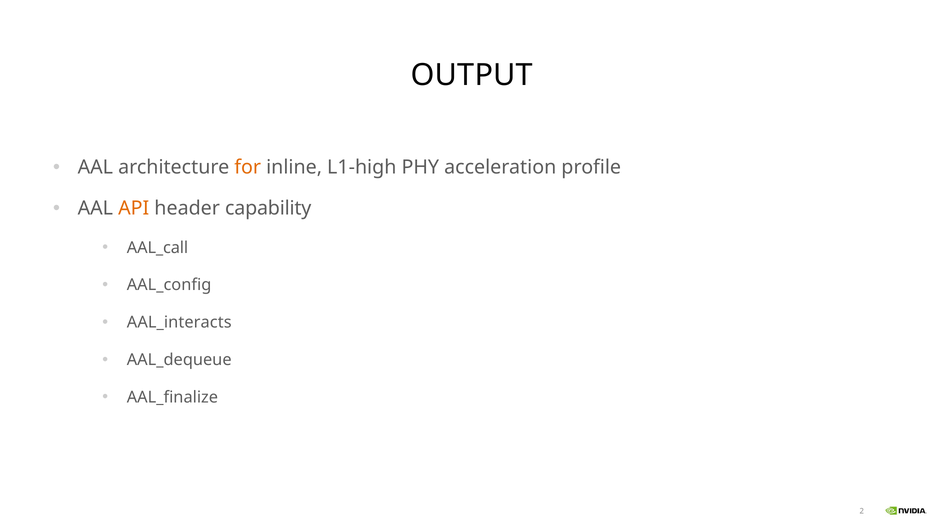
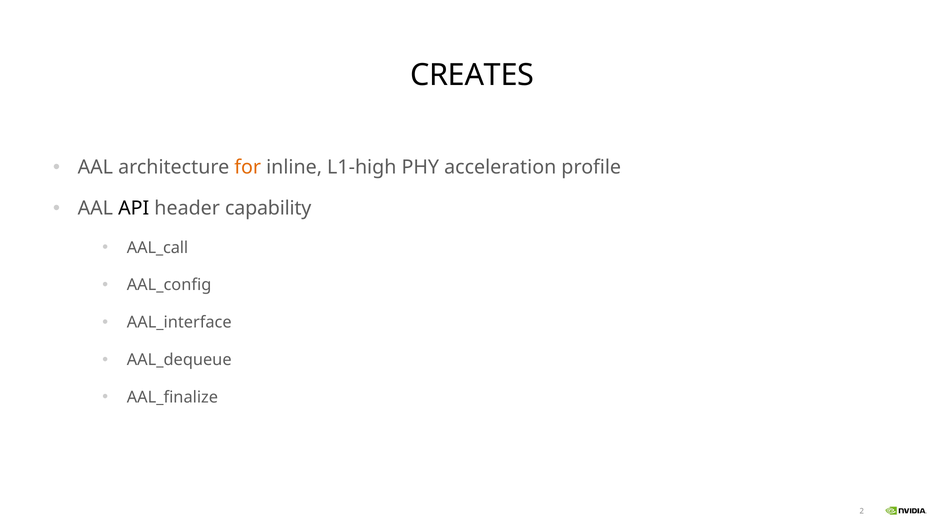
OUTPUT: OUTPUT -> CREATES (472, 75)
API colour: orange -> black (134, 208)
AAL_interacts: AAL_interacts -> AAL_interface (179, 322)
